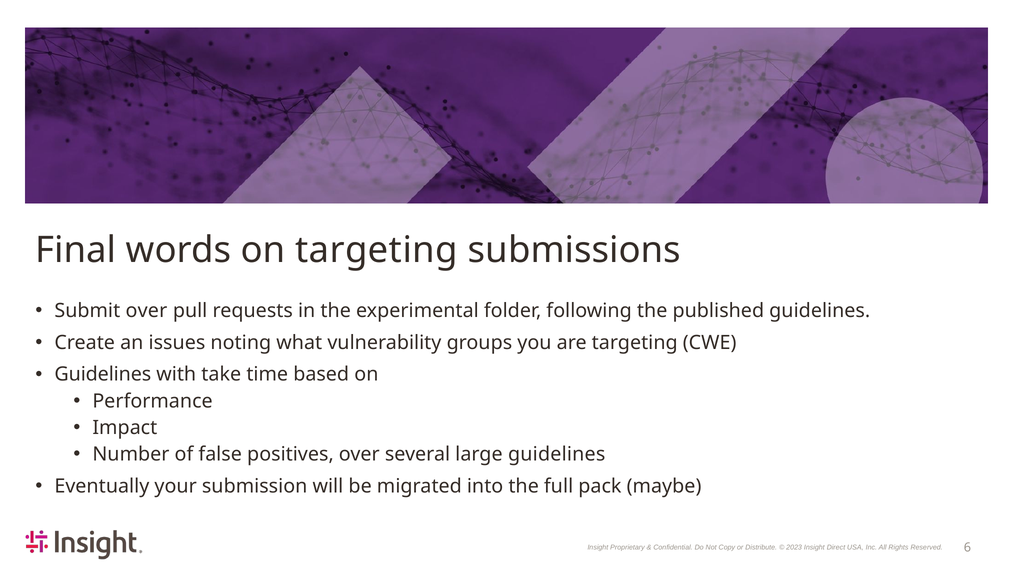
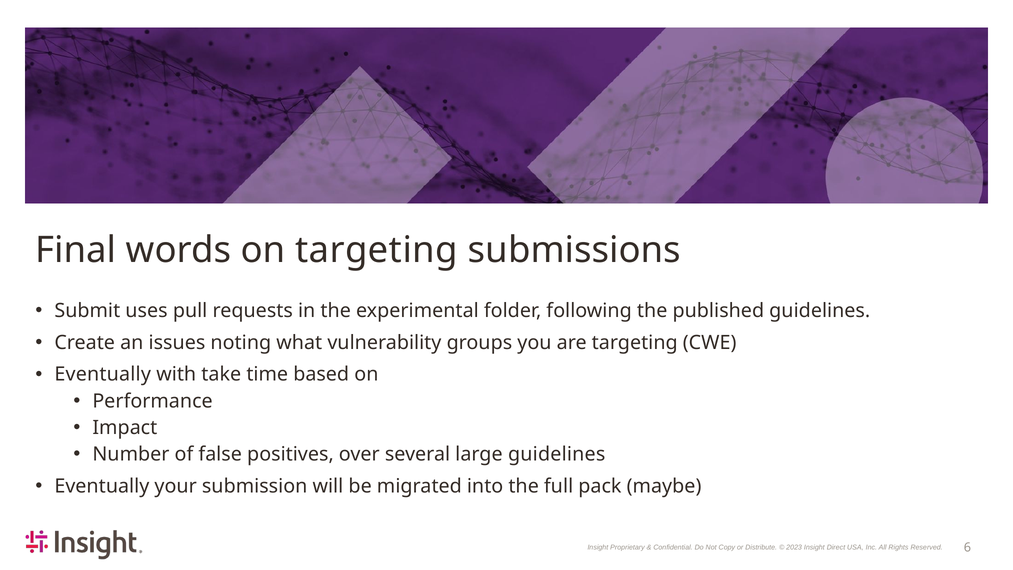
Submit over: over -> uses (146, 311)
Guidelines: Guidelines -> Eventually (103, 374)
